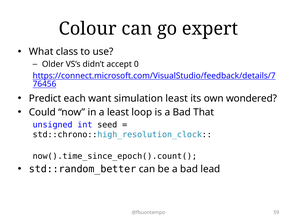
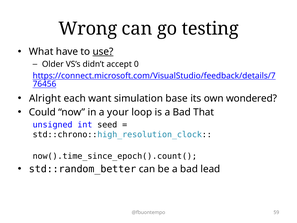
Colour: Colour -> Wrong (88, 29)
expert: expert -> testing (210, 29)
class: class -> have (67, 52)
use underline: none -> present (103, 52)
Predict: Predict -> Alright (45, 98)
simulation least: least -> base (177, 98)
a least: least -> your (118, 112)
